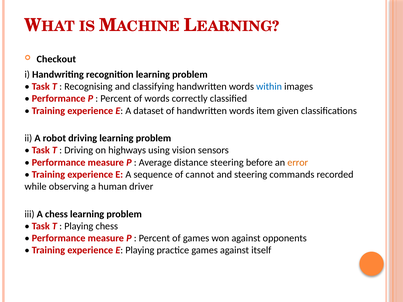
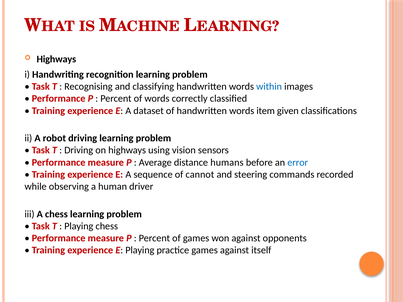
Checkout: Checkout -> Highways (56, 59)
distance steering: steering -> humans (227, 163)
error colour: orange -> blue (298, 163)
